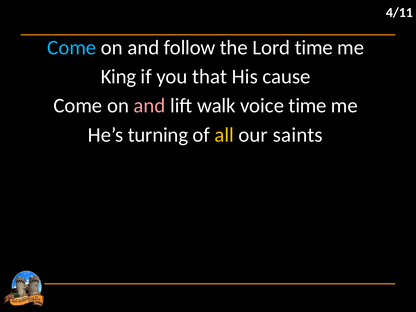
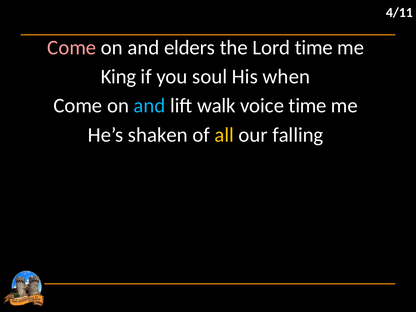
Come colour: light blue -> pink (72, 48)
follow: follow -> elders (190, 48)
that: that -> soul (210, 77)
cause: cause -> when (286, 77)
and colour: pink -> light blue (149, 106)
turning: turning -> shaken (158, 135)
saints: saints -> falling (298, 135)
